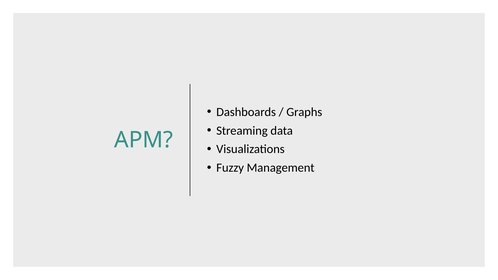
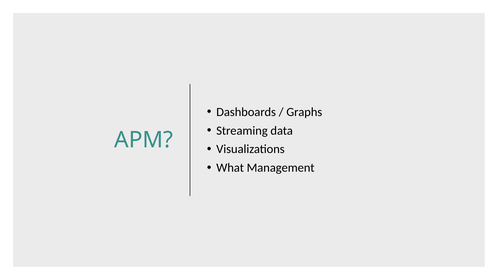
Fuzzy: Fuzzy -> What (230, 168)
